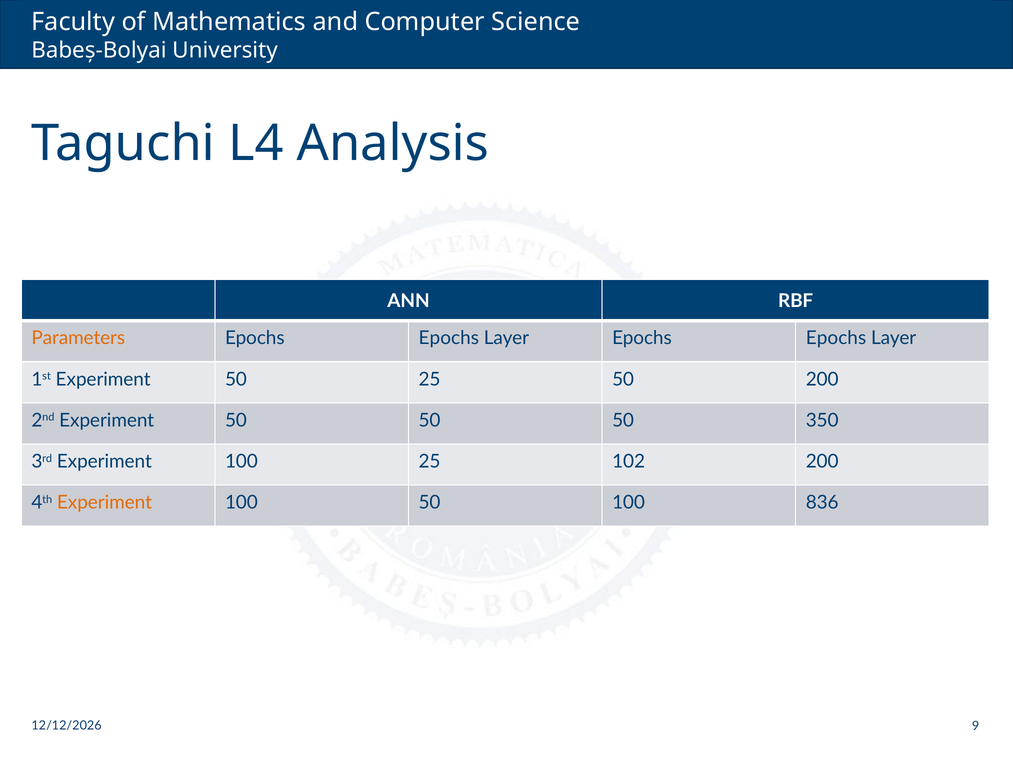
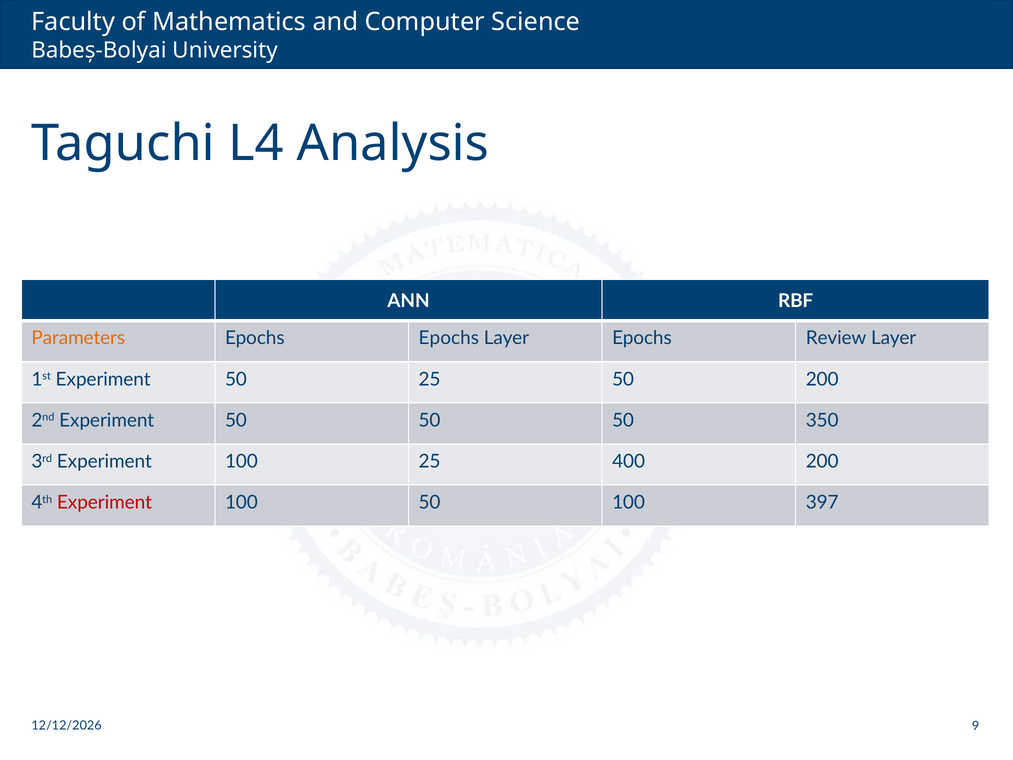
Layer Epochs Epochs: Epochs -> Review (836, 338)
102: 102 -> 400 (629, 461)
Experiment colour: orange -> red (104, 502)
836: 836 -> 397 (822, 502)
